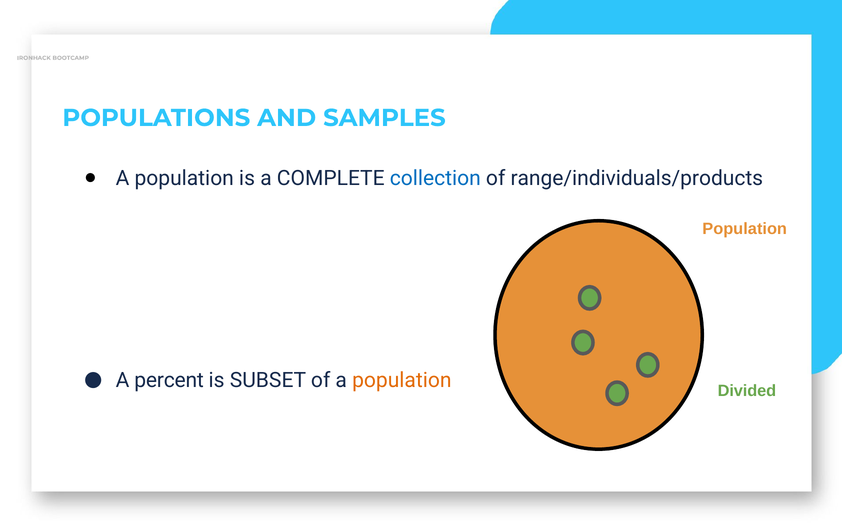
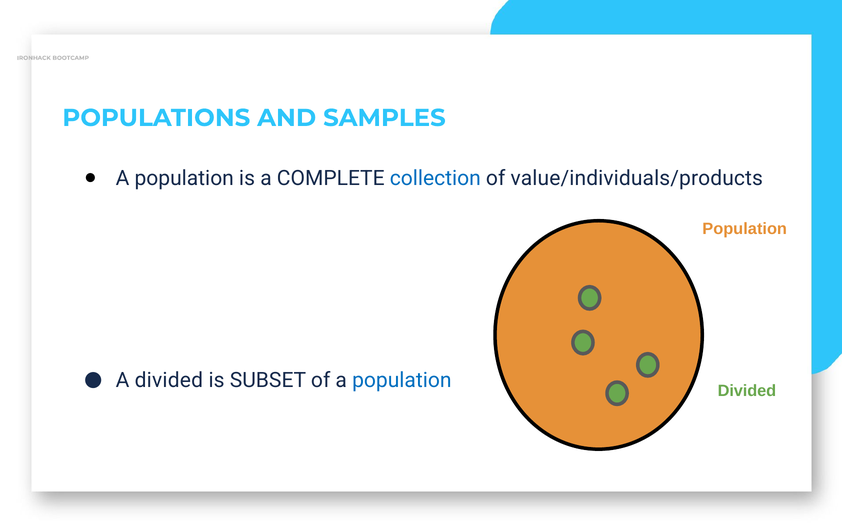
range/individuals/products: range/individuals/products -> value/individuals/products (637, 178)
A percent: percent -> divided (169, 380)
population colour: orange -> blue (402, 380)
